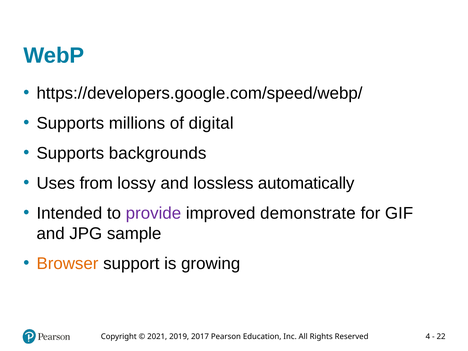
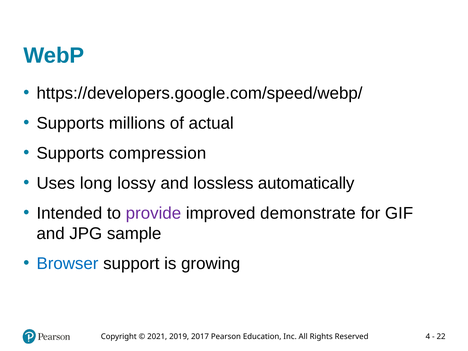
digital: digital -> actual (211, 123)
backgrounds: backgrounds -> compression (158, 153)
from: from -> long (96, 183)
Browser colour: orange -> blue (67, 264)
